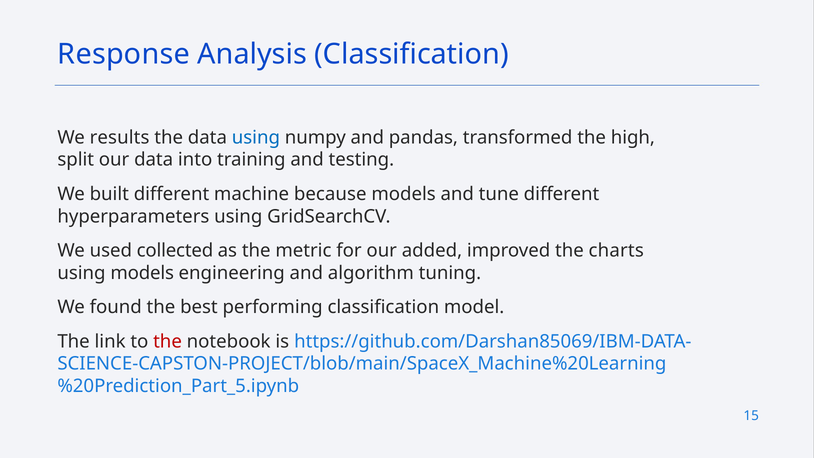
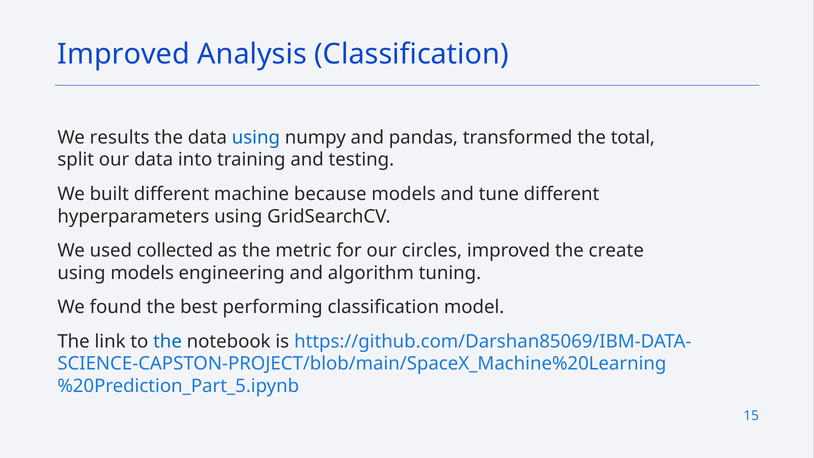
Response: Response -> Improved (124, 54)
high: high -> total (633, 137)
added: added -> circles (432, 251)
charts: charts -> create (616, 251)
the colour: red -> blue (168, 341)
